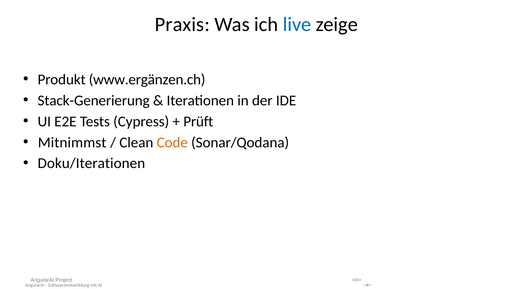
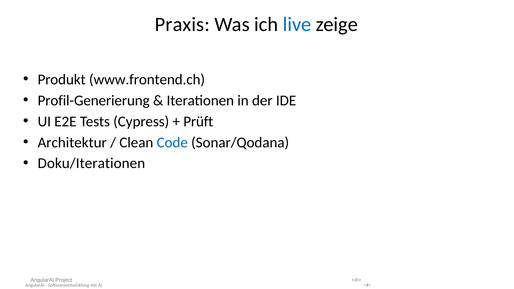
www.ergänzen.ch: www.ergänzen.ch -> www.frontend.ch (147, 79)
Stack-Generierung: Stack-Generierung -> Profil-Generierung (94, 100)
Mitnimmst: Mitnimmst -> Architektur (72, 142)
Code colour: orange -> blue (172, 142)
